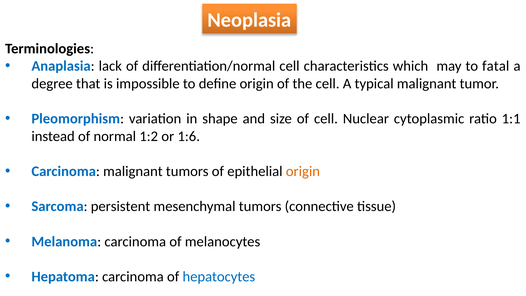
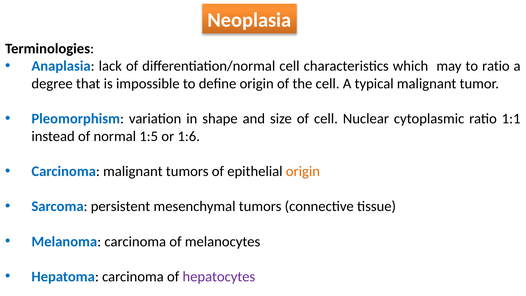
to fatal: fatal -> ratio (496, 66)
1:2: 1:2 -> 1:5 (149, 136)
hepatocytes colour: blue -> purple (219, 277)
